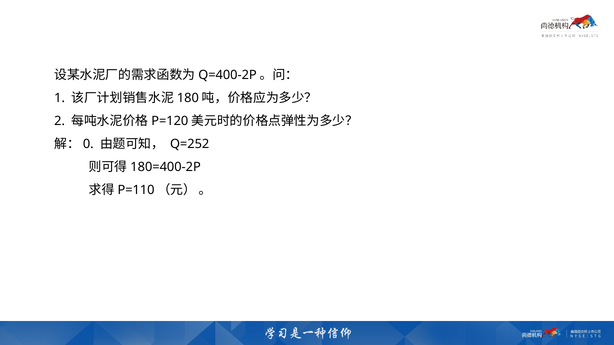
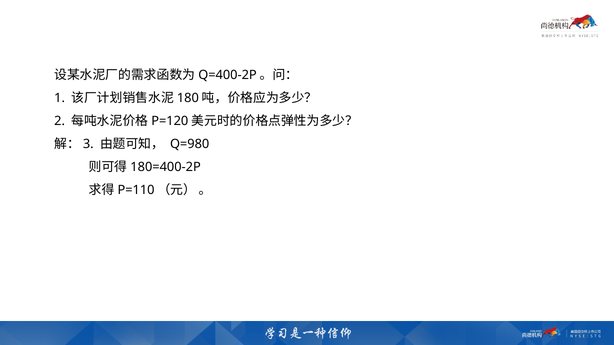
0: 0 -> 3 (88, 144)
Q=252: Q=252 -> Q=980 (190, 144)
